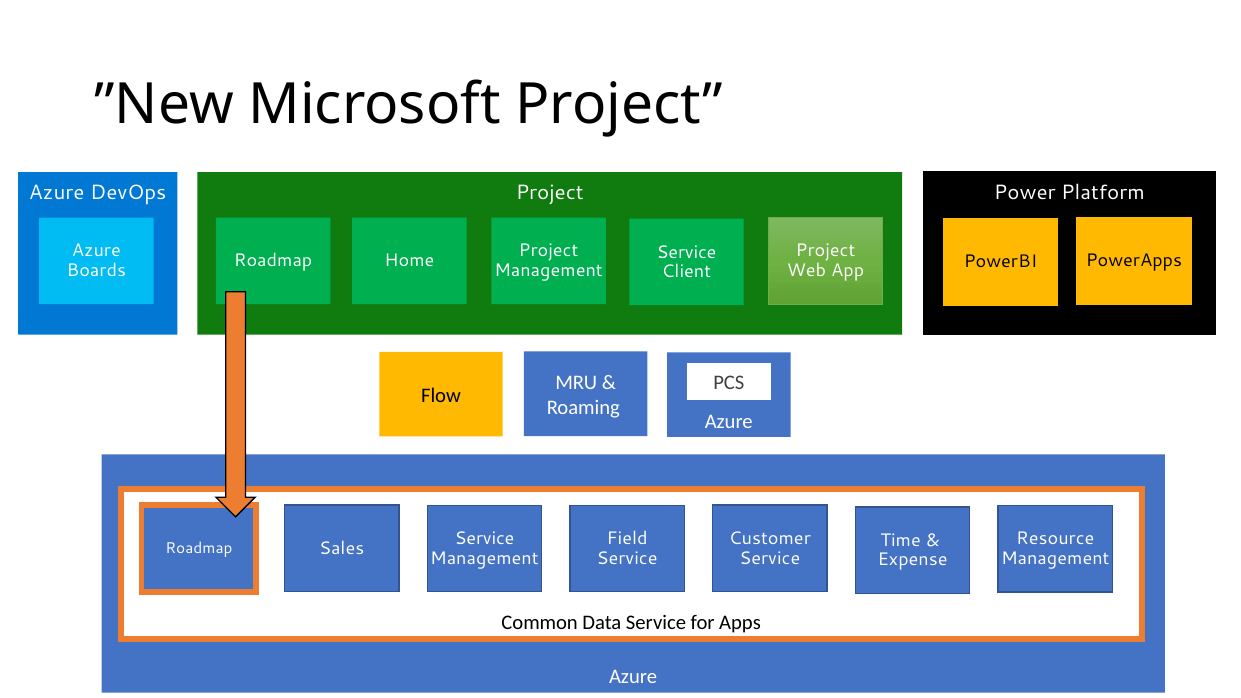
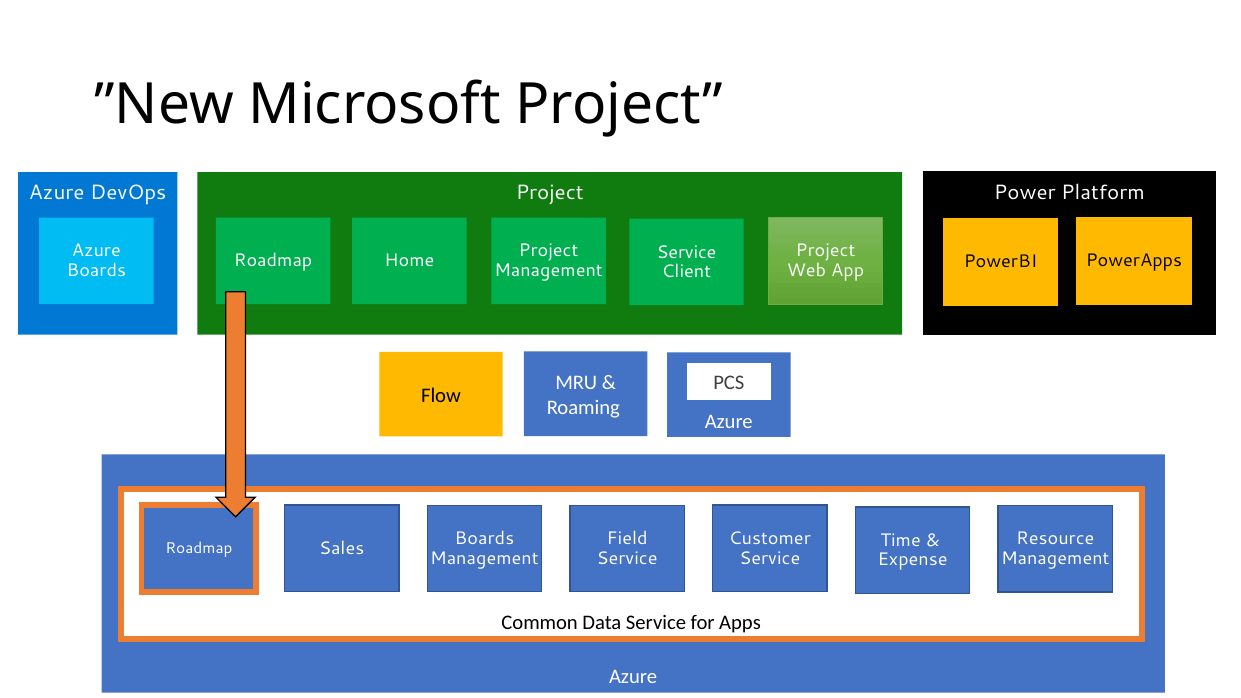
Service: Service -> Boards (484, 539)
